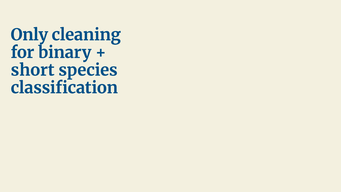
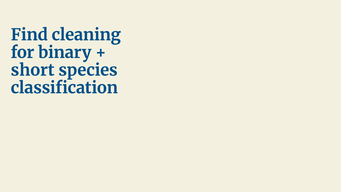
Only: Only -> Find (29, 35)
